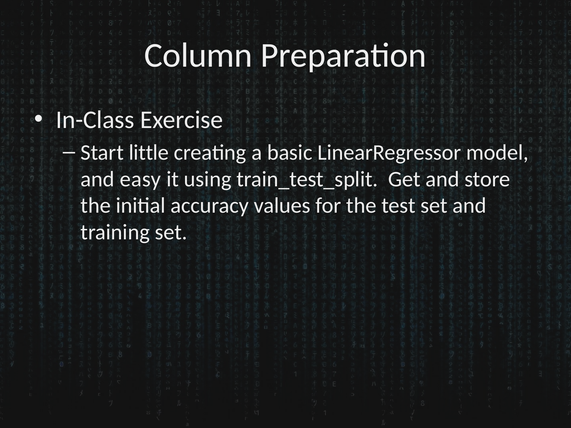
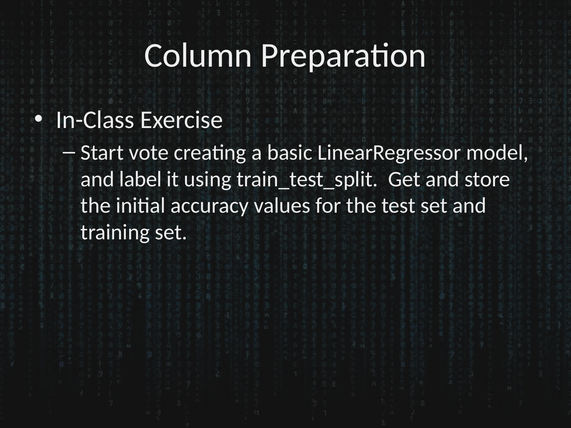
little: little -> vote (149, 153)
easy: easy -> label (141, 179)
